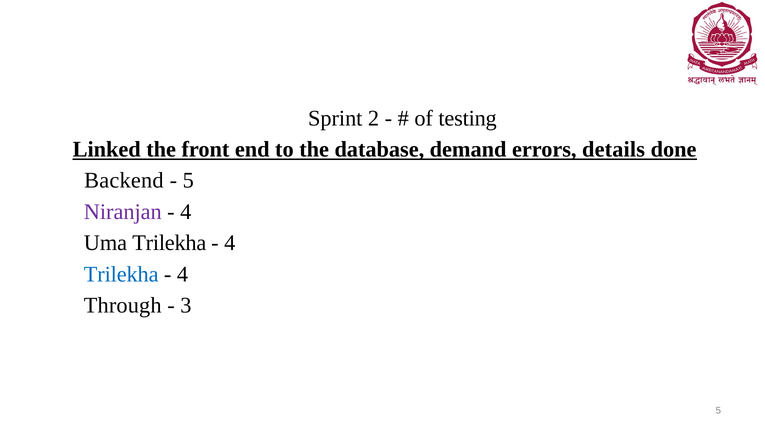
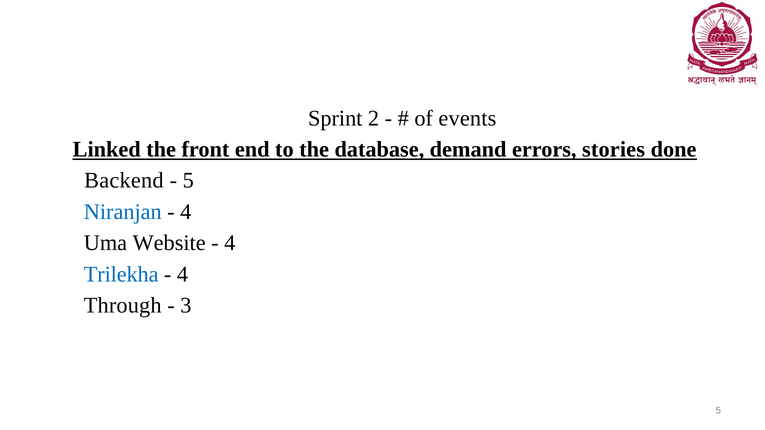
testing: testing -> events (467, 118)
details: details -> stories (614, 150)
Niranjan colour: purple -> blue (123, 212)
Uma Trilekha: Trilekha -> Website (169, 243)
